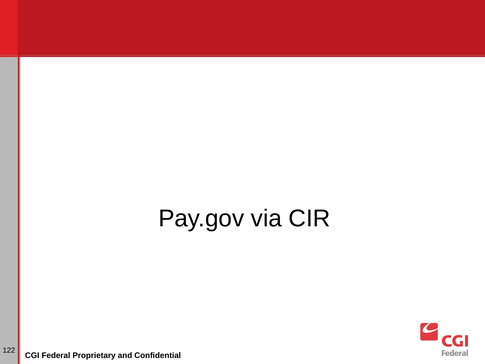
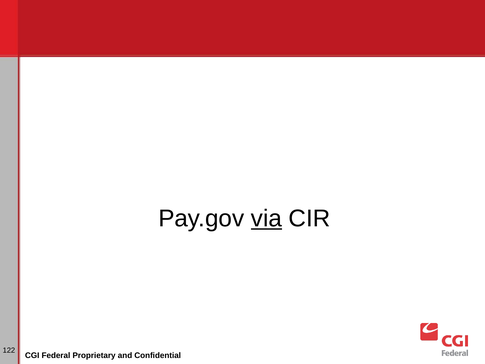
via underline: none -> present (266, 218)
